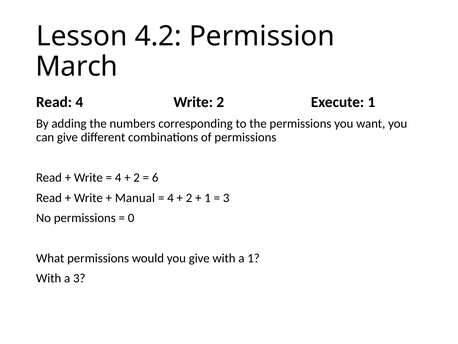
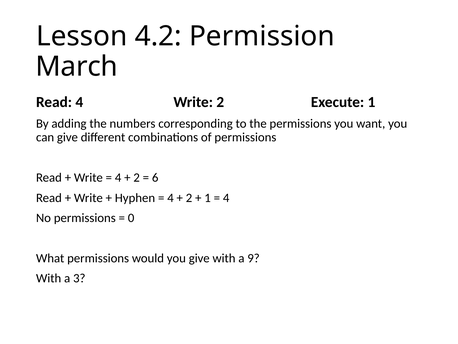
Manual: Manual -> Hyphen (135, 198)
3: 3 -> 4 (226, 198)
a 1: 1 -> 9 (254, 258)
